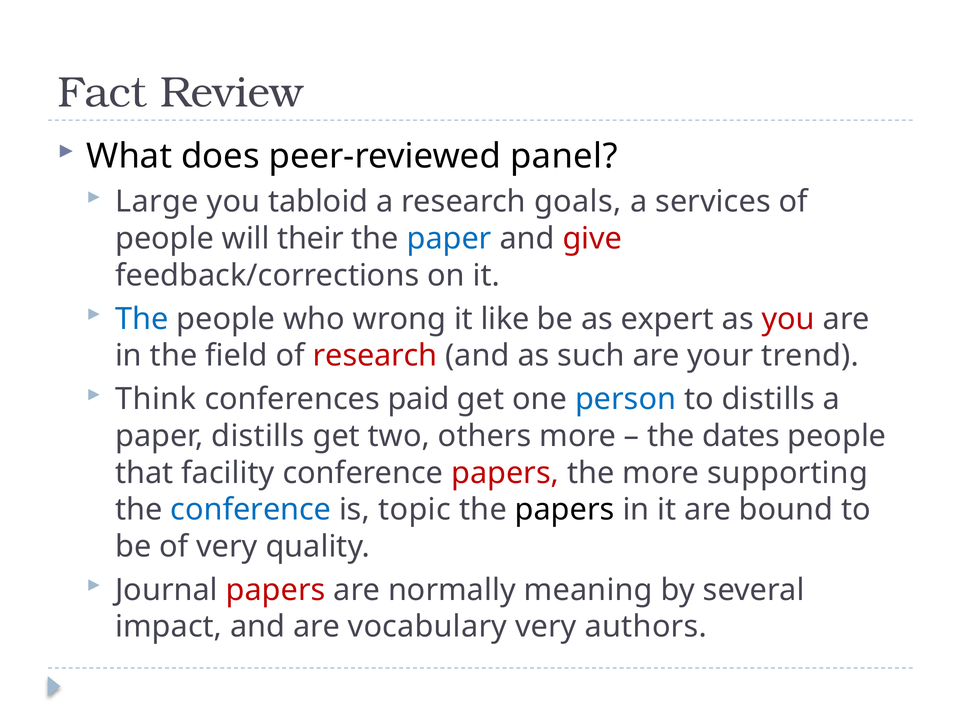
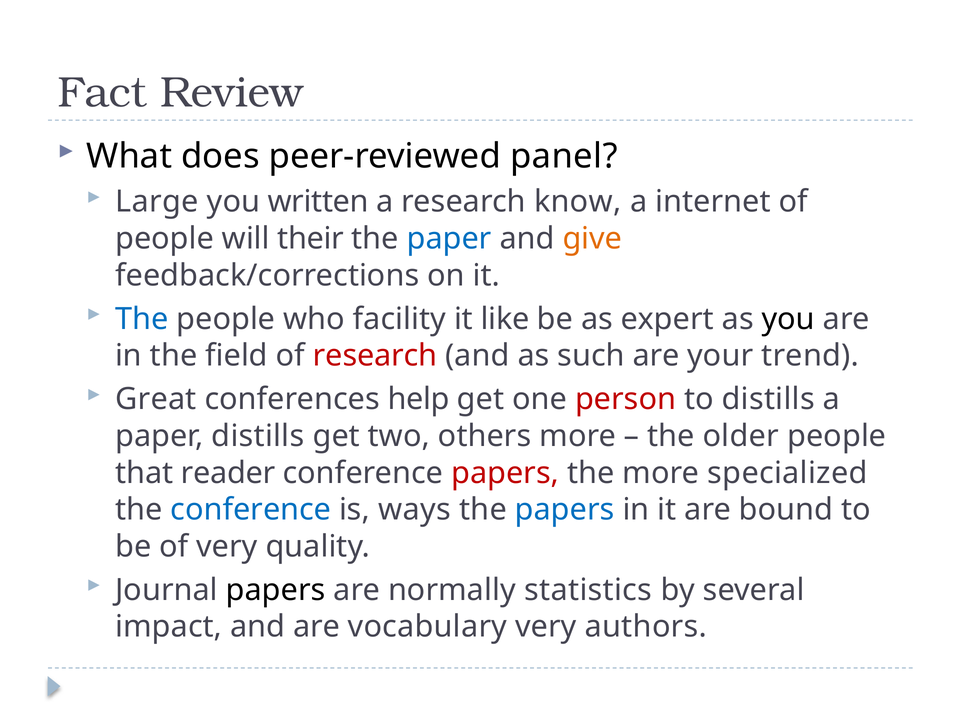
tabloid: tabloid -> written (318, 202)
goals: goals -> know (578, 202)
services: services -> internet (713, 202)
give colour: red -> orange (592, 239)
wrong: wrong -> facility (400, 319)
you colour: red -> black (788, 319)
Think: Think -> Great (156, 399)
paid: paid -> help (419, 399)
person colour: blue -> red (626, 399)
dates: dates -> older (741, 436)
facility: facility -> reader (228, 473)
supporting: supporting -> specialized (787, 473)
topic: topic -> ways (415, 510)
papers colour: black -> blue (565, 510)
papers colour: red -> black (276, 590)
meaning: meaning -> statistics (588, 590)
